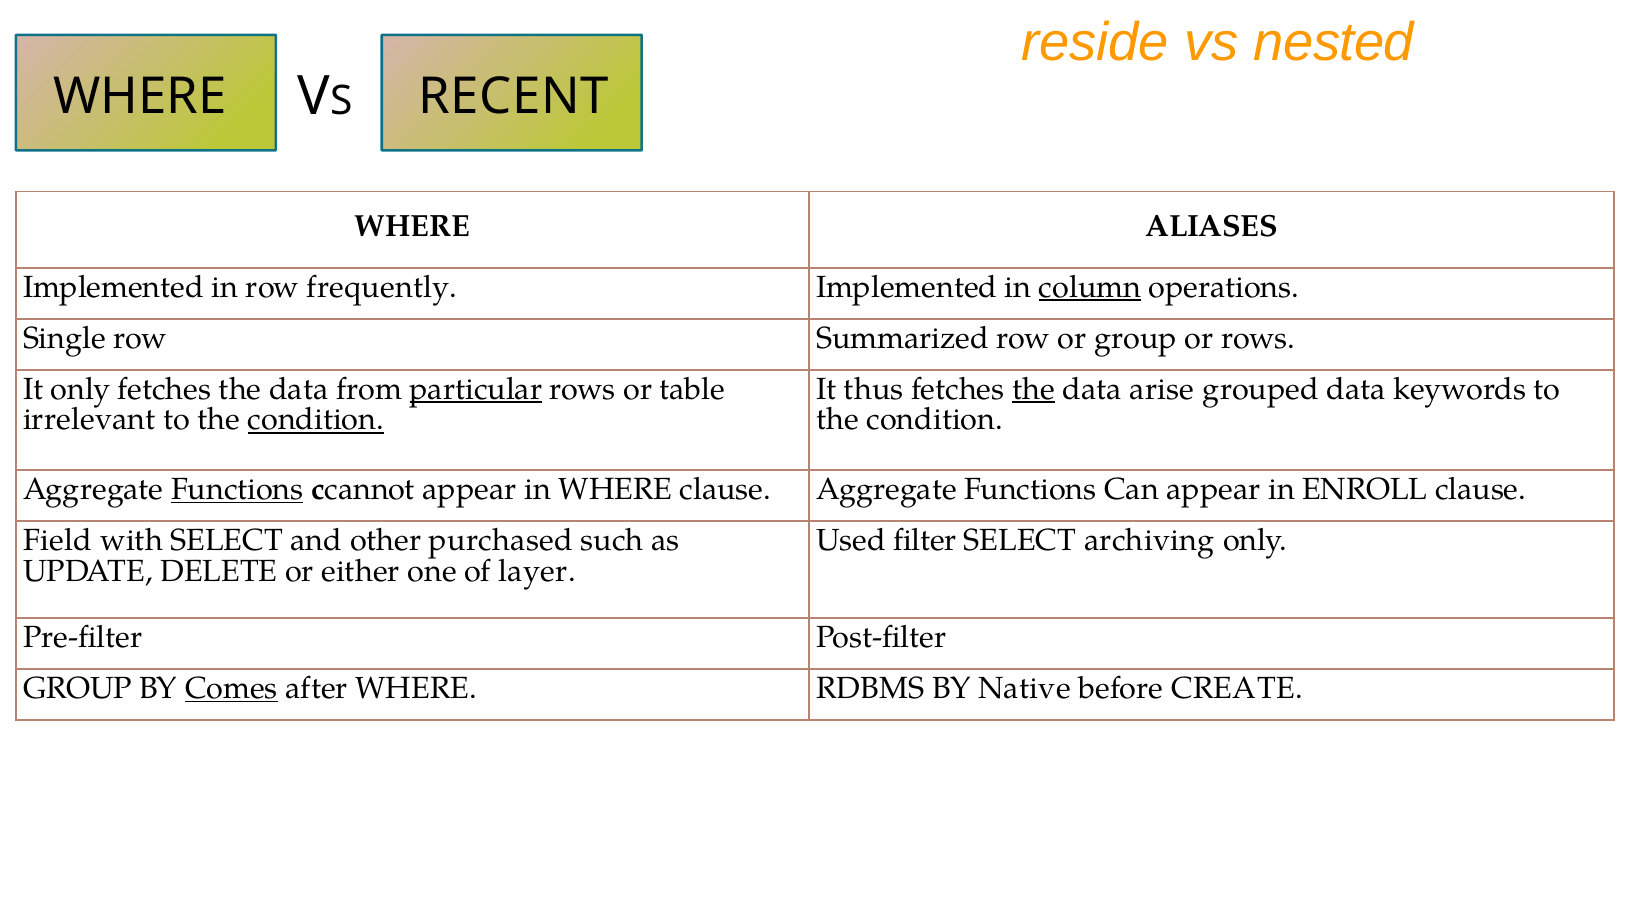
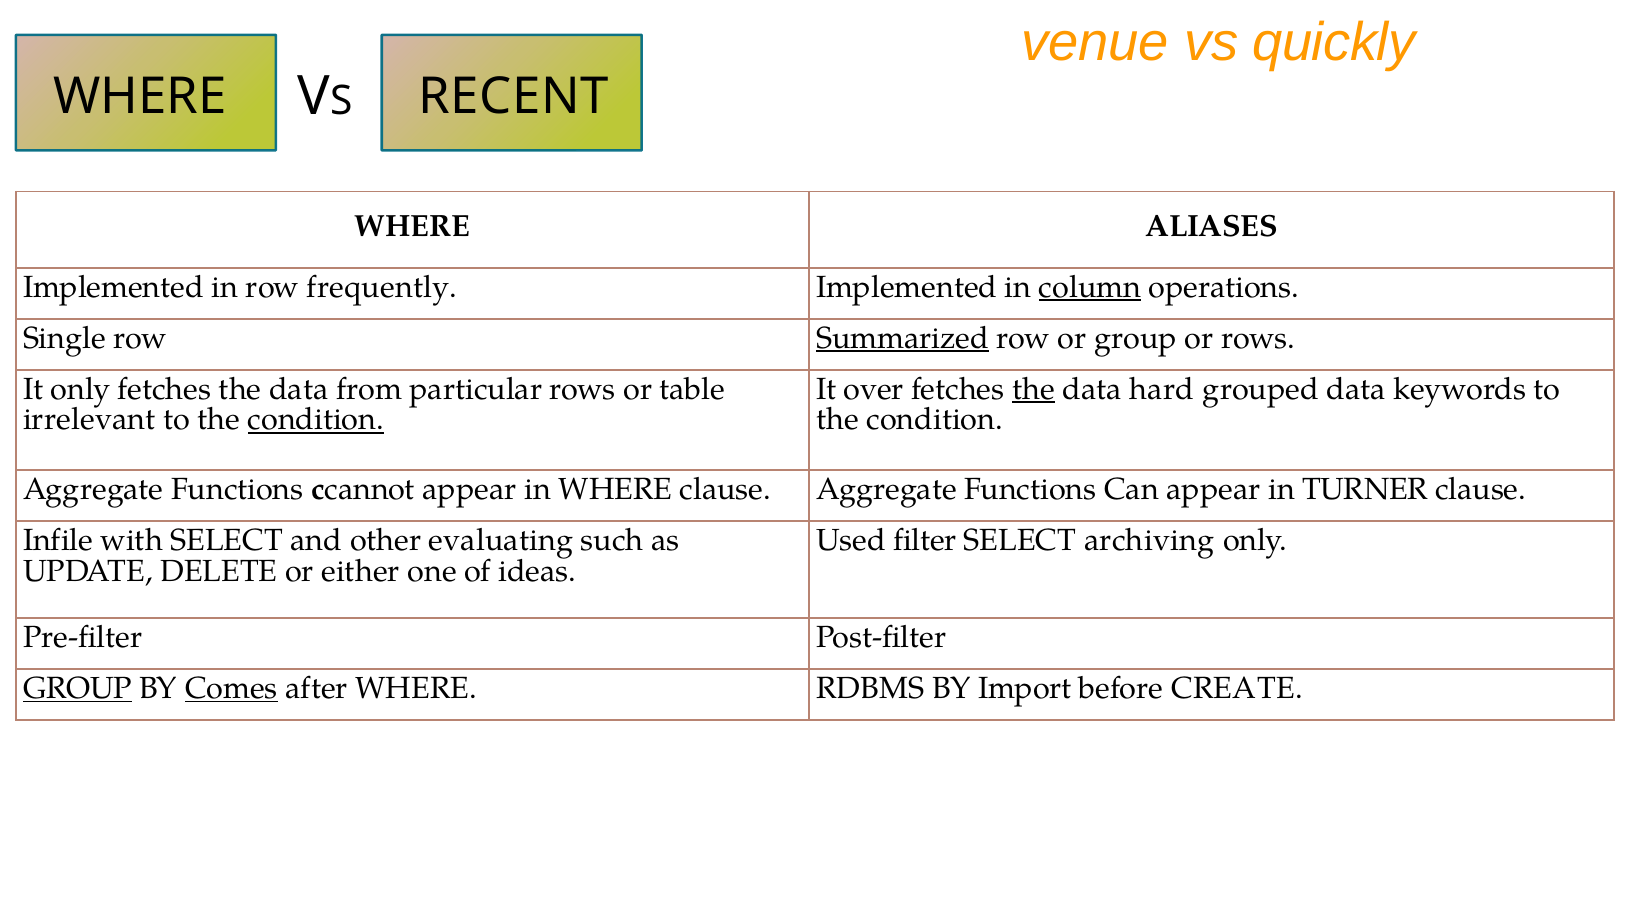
reside: reside -> venue (1095, 42)
nested: nested -> quickly (1334, 42)
Summarized underline: none -> present (903, 338)
particular underline: present -> none (476, 389)
thus: thus -> over (874, 389)
arise: arise -> hard (1162, 389)
Functions underline: present -> none (237, 489)
ENROLL: ENROLL -> TURNER (1365, 489)
Field: Field -> Infile (58, 540)
purchased: purchased -> evaluating (501, 540)
layer: layer -> ideas (537, 571)
GROUP underline: none -> present (78, 688)
Native: Native -> Import (1025, 688)
